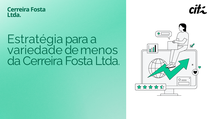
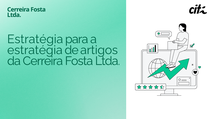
variedade: variedade -> estratégia (35, 50)
menos: menos -> artigos (99, 50)
